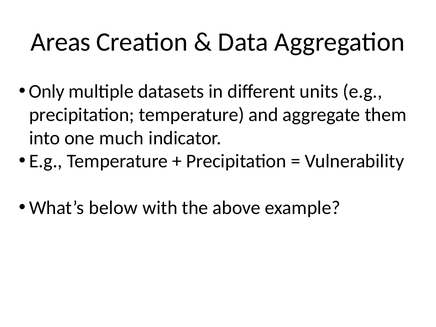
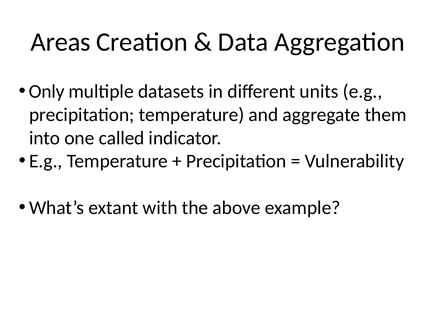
much: much -> called (122, 138)
below: below -> extant (113, 208)
